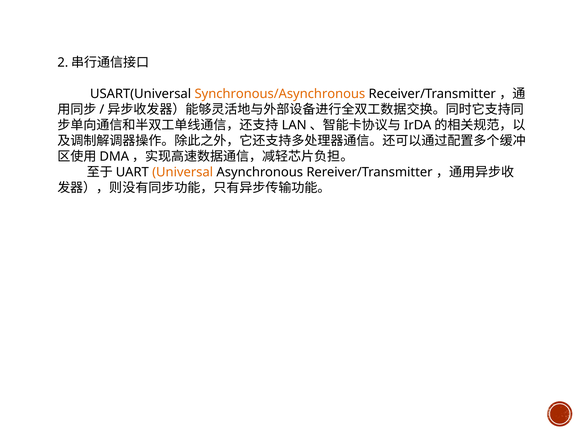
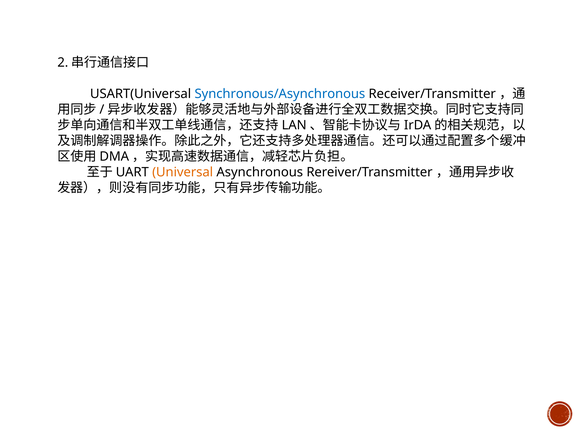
Synchronous/Asynchronous colour: orange -> blue (280, 94)
